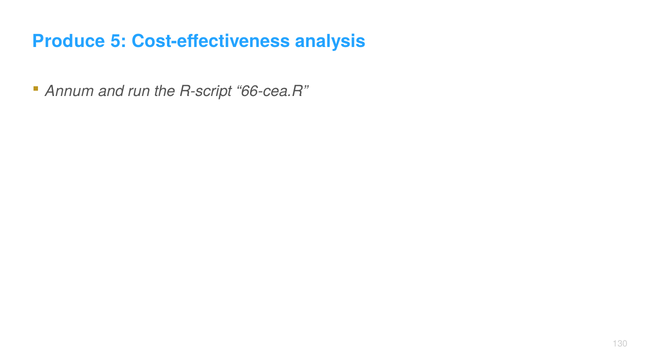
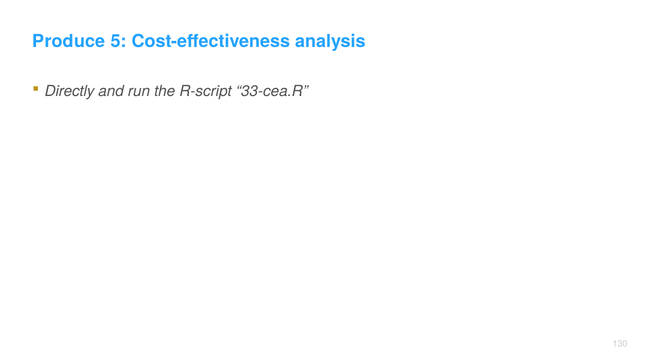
Annum: Annum -> Directly (70, 91)
66-cea.R: 66-cea.R -> 33-cea.R (272, 91)
